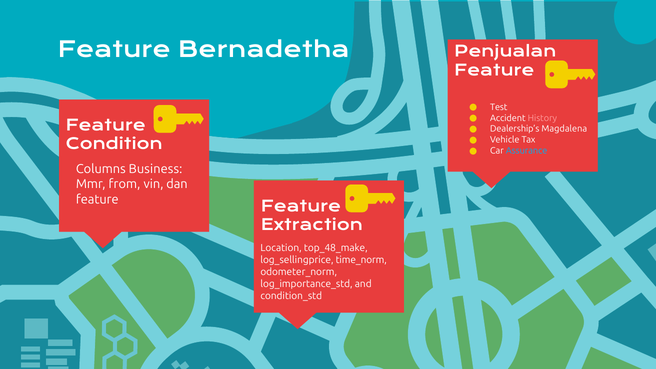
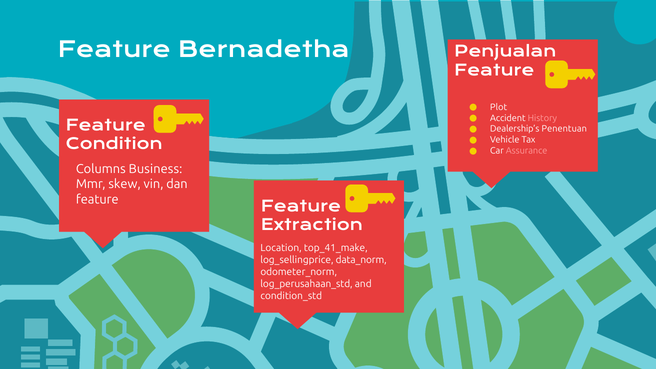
Test: Test -> Plot (499, 107)
Magdalena: Magdalena -> Penentuan (564, 129)
Assurance colour: light blue -> pink (527, 151)
from: from -> skew (125, 184)
top_48_make: top_48_make -> top_41_make (336, 248)
time_norm: time_norm -> data_norm (361, 260)
log_importance_std: log_importance_std -> log_perusahaan_std (306, 284)
